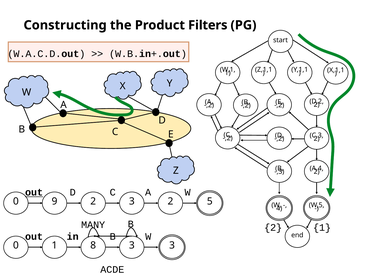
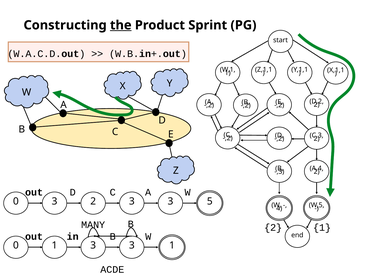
the underline: none -> present (121, 25)
Filters: Filters -> Sprint (208, 25)
out underline: present -> none (34, 192)
0 9: 9 -> 3 (55, 201)
2 3 2: 2 -> 3 (170, 201)
1 8: 8 -> 3 (93, 245)
3 3: 3 -> 1 (172, 245)
